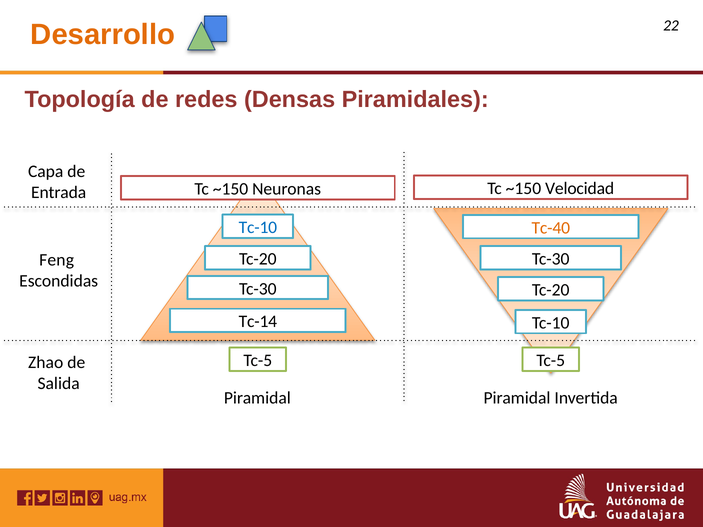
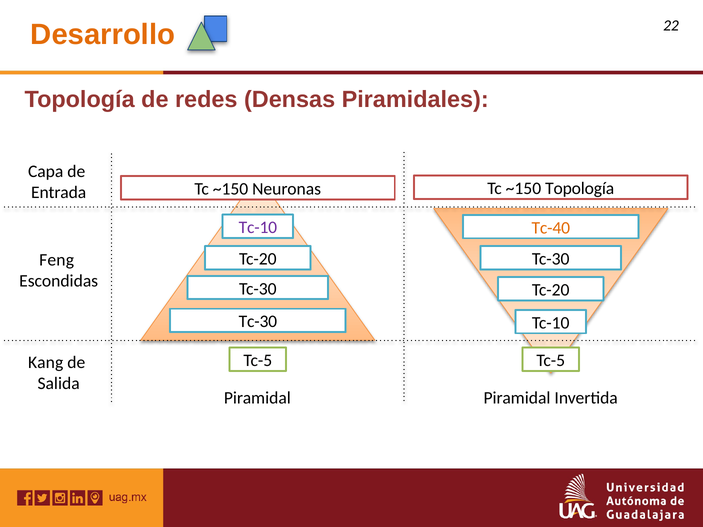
~150 Velocidad: Velocidad -> Topología (580, 189)
Tc-10 colour: blue -> purple (258, 228)
Tc-14: Tc-14 -> Tc-30 (258, 322)
Zhao: Zhao -> Kang (46, 363)
